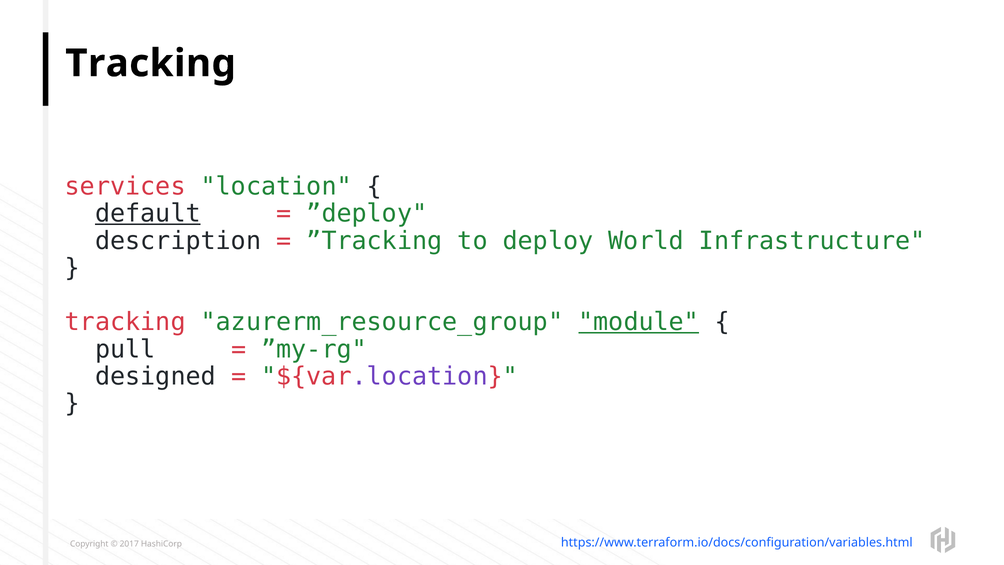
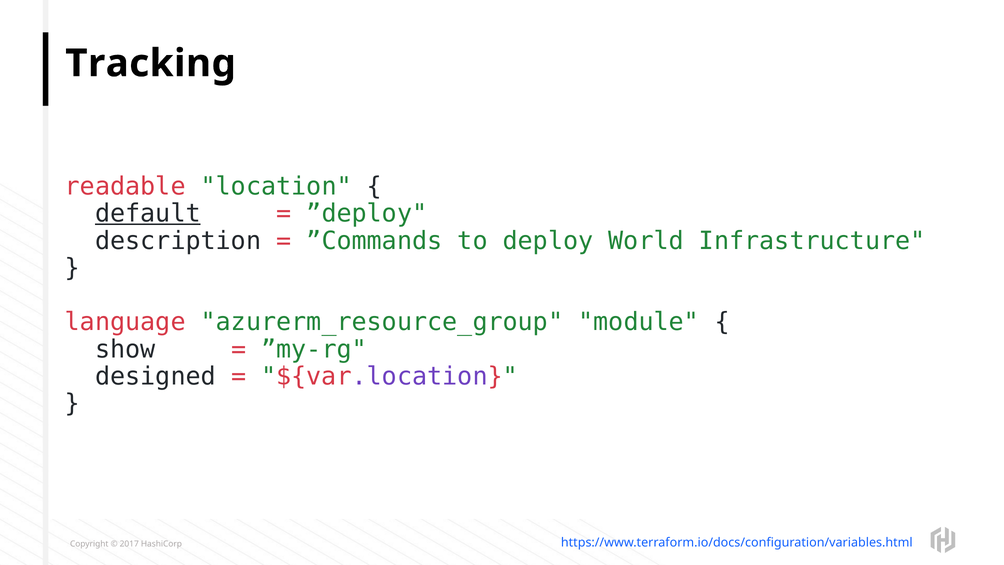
services: services -> readable (125, 186)
”Tracking: ”Tracking -> ”Commands (374, 241)
tracking: tracking -> language (125, 322)
module underline: present -> none (639, 322)
pull: pull -> show (125, 349)
